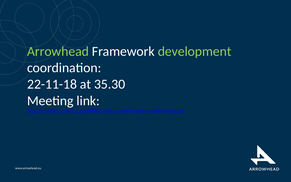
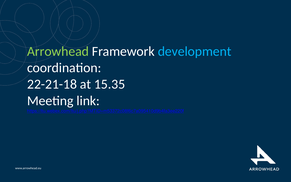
development colour: light green -> light blue (195, 51)
22-11-18: 22-11-18 -> 22-21-18 (52, 84)
35.30: 35.30 -> 15.35 (110, 84)
